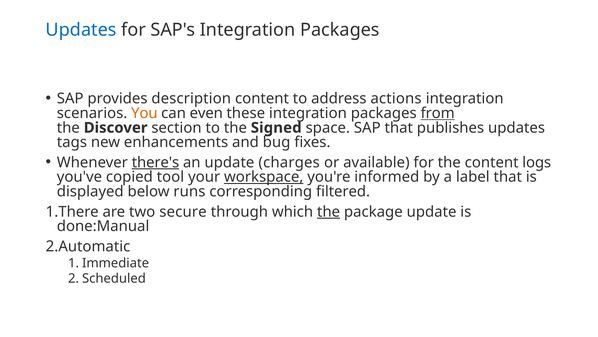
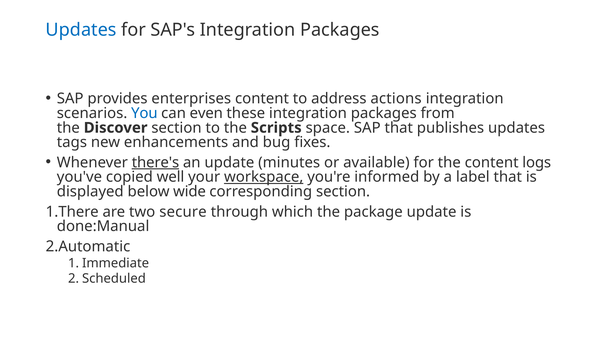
description: description -> enterprises (191, 98)
You colour: orange -> blue (144, 113)
from underline: present -> none (438, 113)
Signed: Signed -> Scripts (276, 128)
charges: charges -> minutes (289, 162)
tool: tool -> well (171, 177)
runs: runs -> wide (190, 191)
corresponding filtered: filtered -> section (343, 191)
the underline: present -> none (329, 211)
